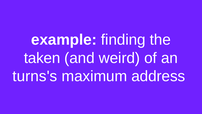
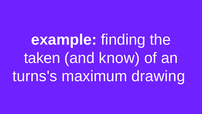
weird: weird -> know (119, 58)
address: address -> drawing (158, 76)
